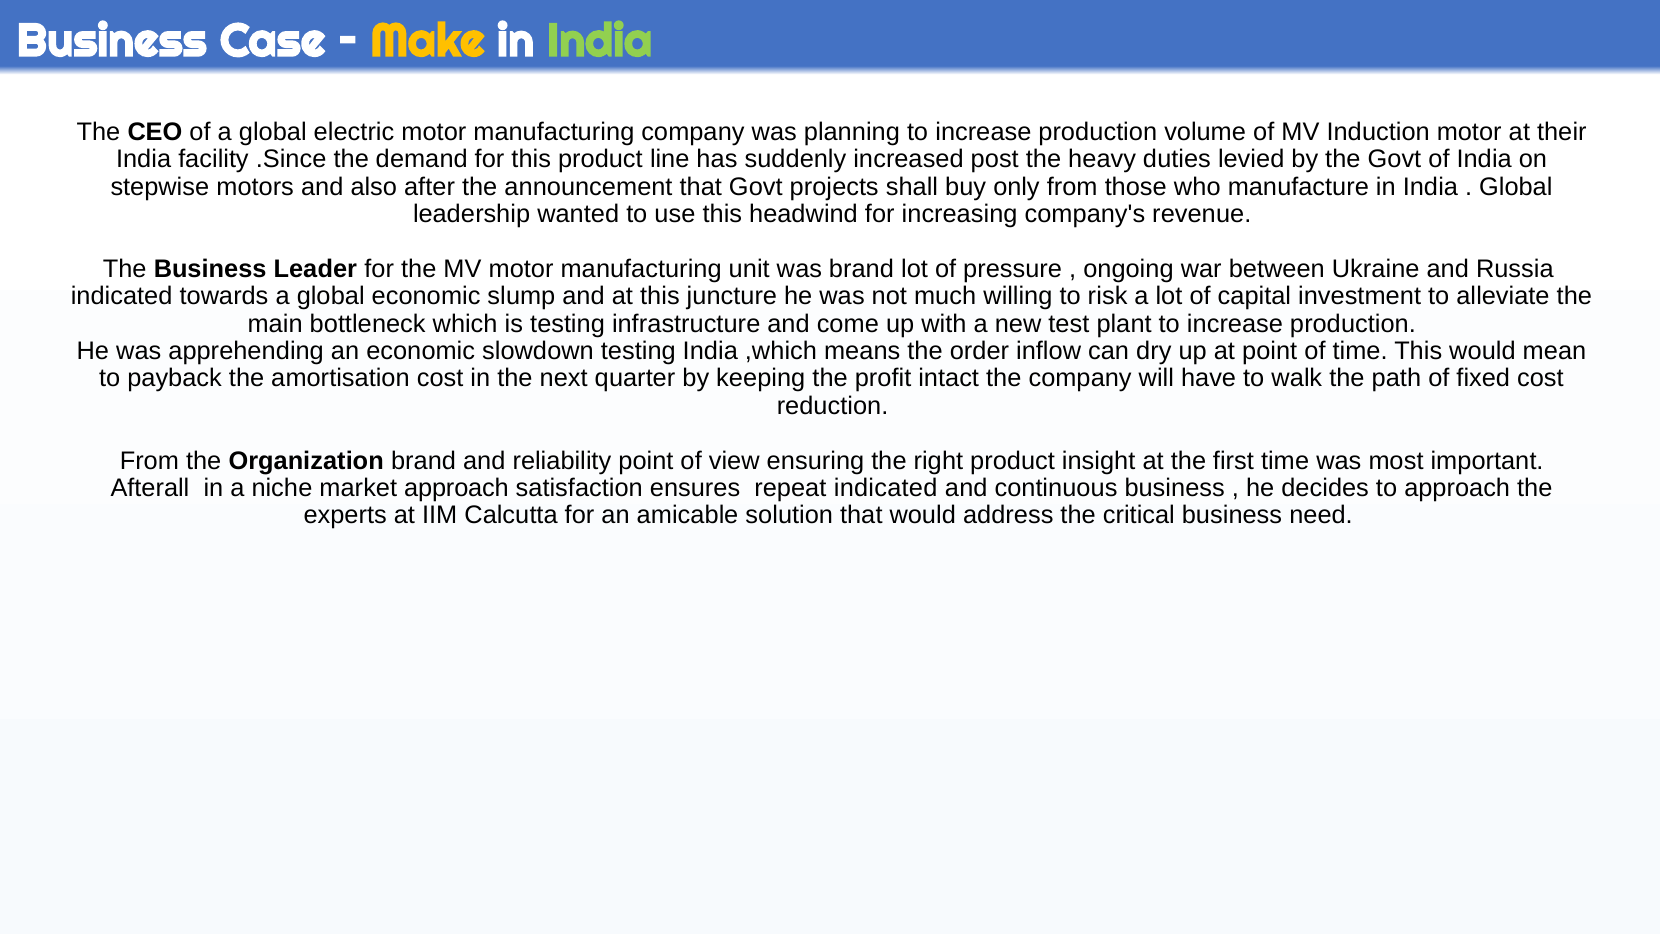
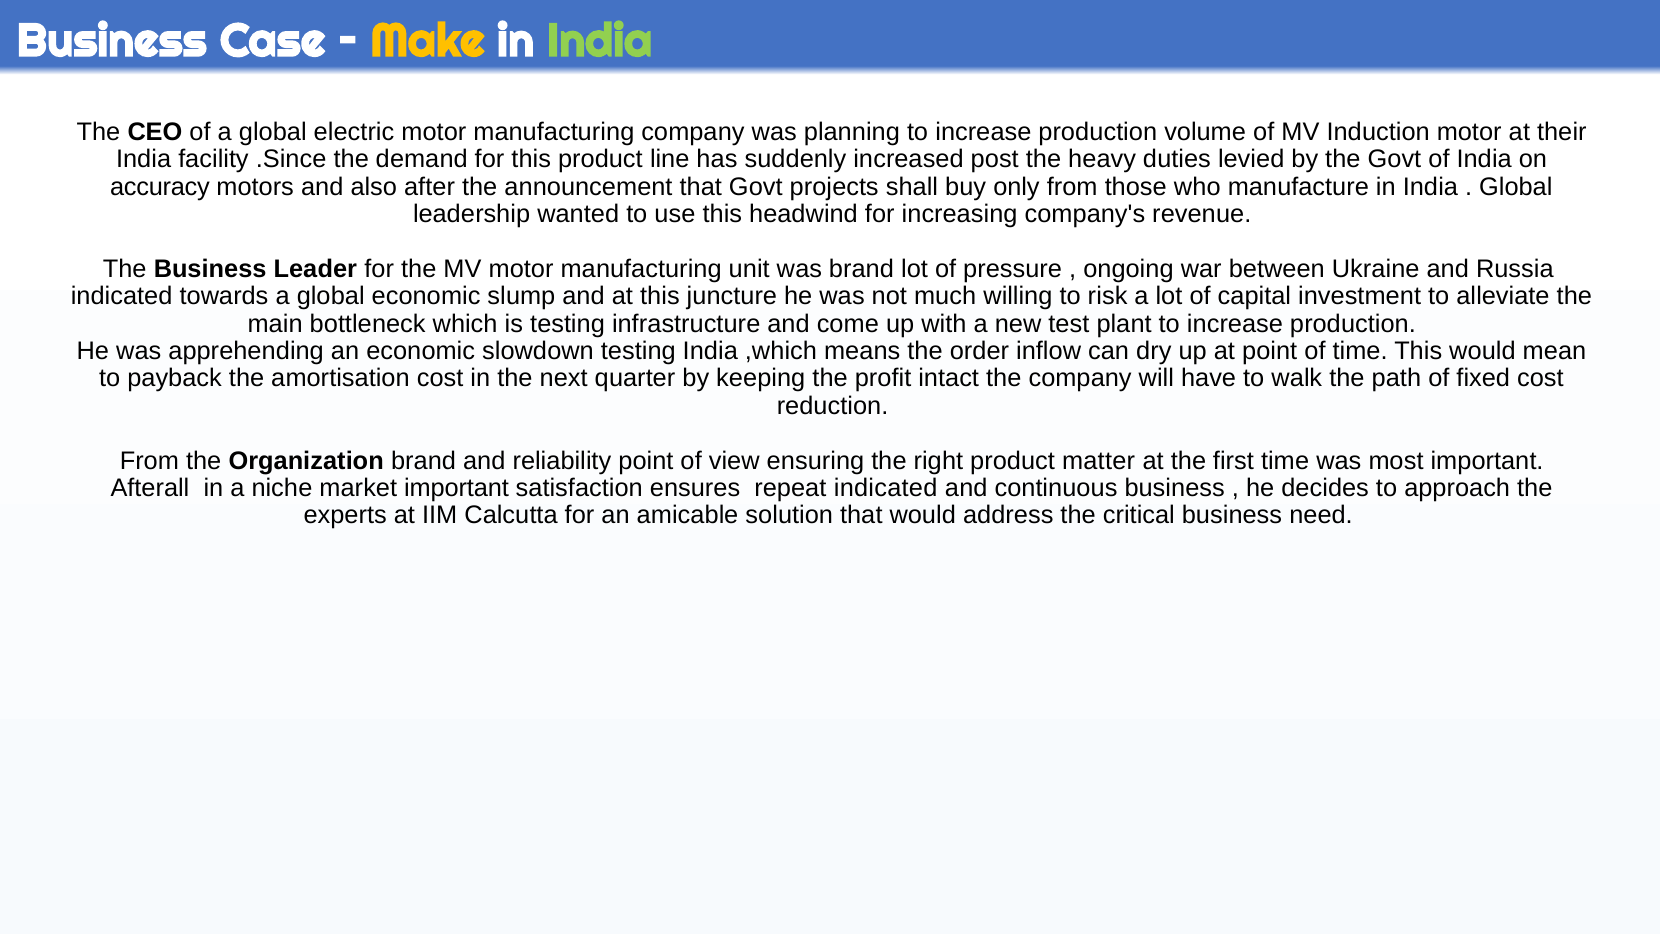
stepwise: stepwise -> accuracy (160, 187)
insight: insight -> matter (1099, 461)
market approach: approach -> important (456, 488)
